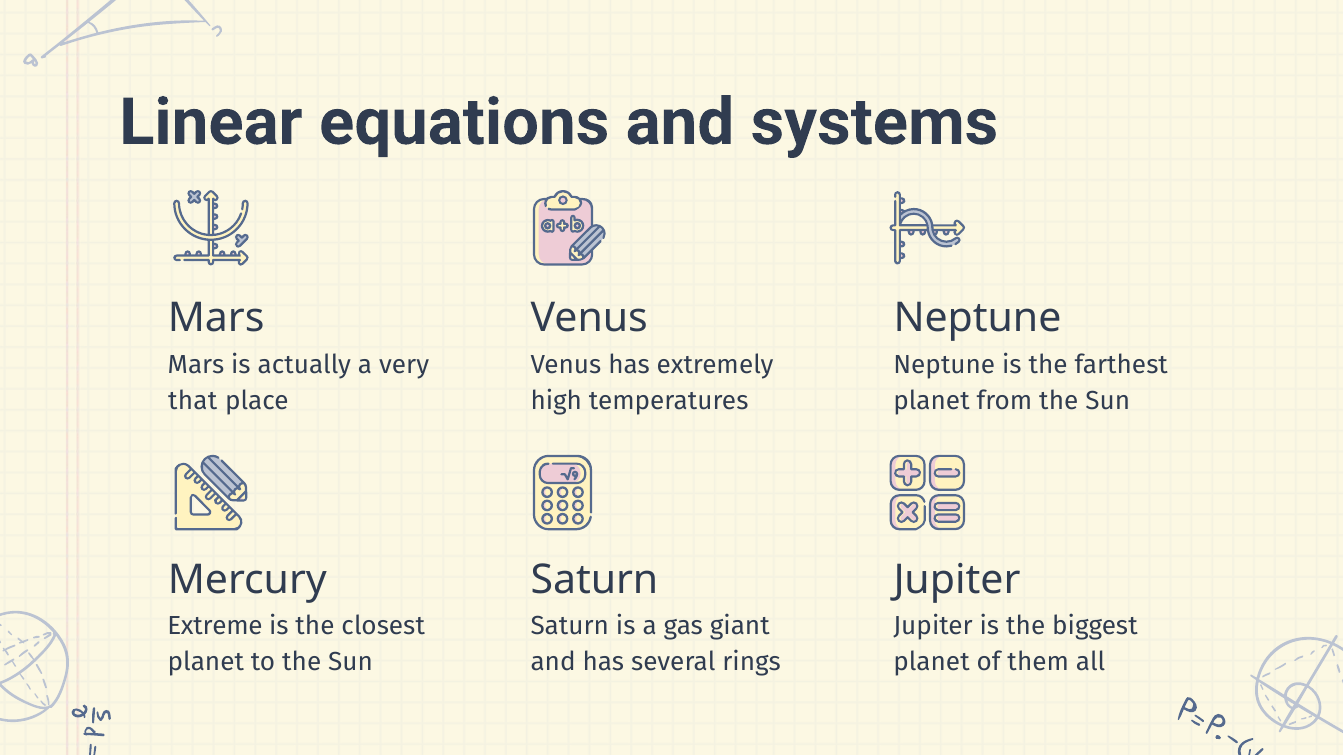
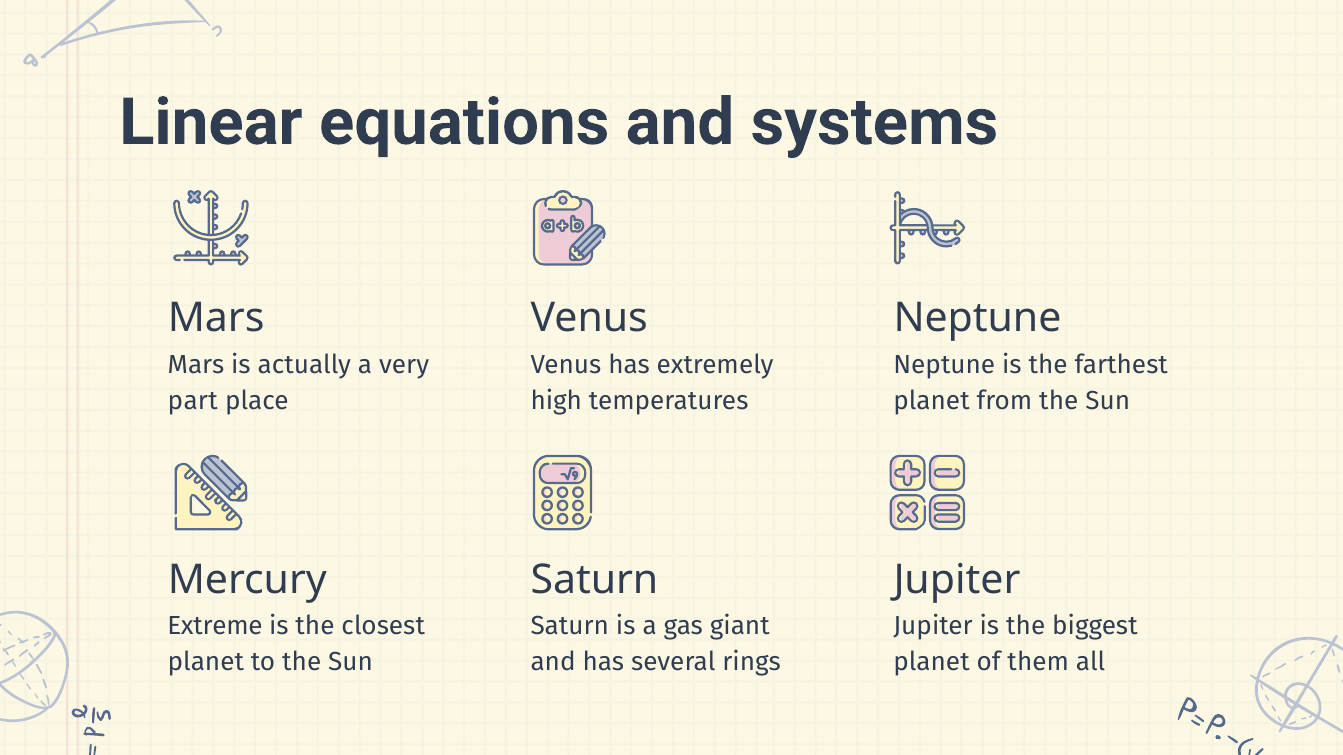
that: that -> part (193, 401)
